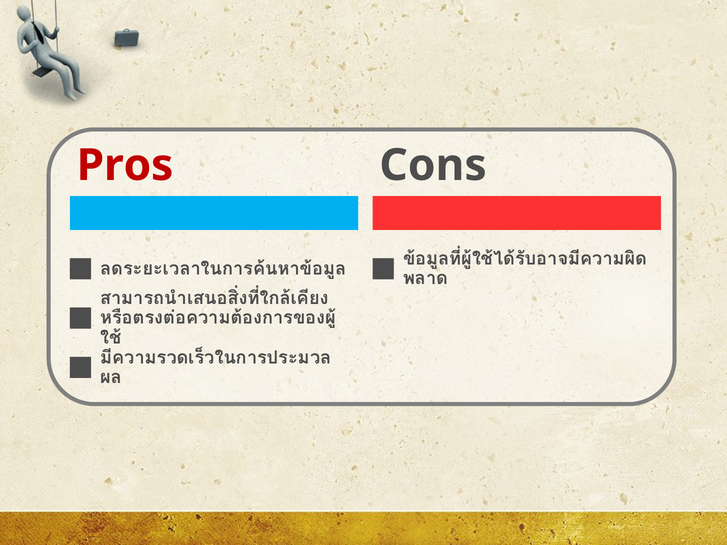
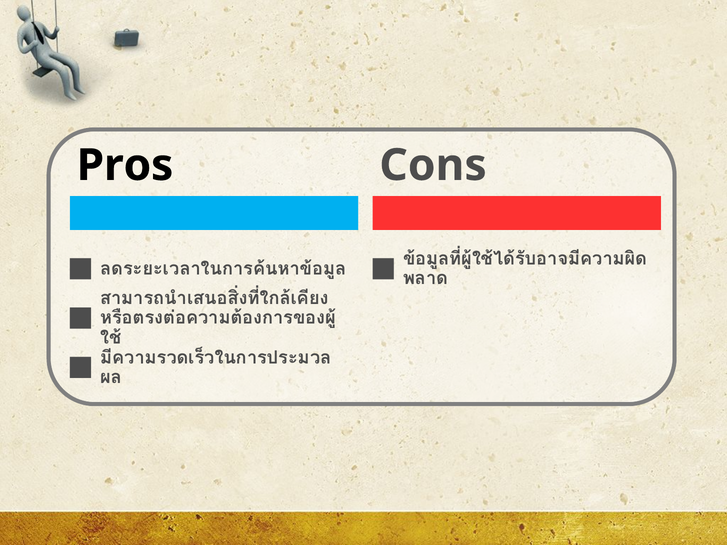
Pros colour: red -> black (125, 165)
